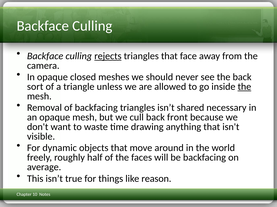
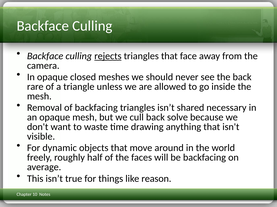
sort: sort -> rare (35, 87)
the underline: present -> none (244, 87)
front: front -> solve (177, 118)
